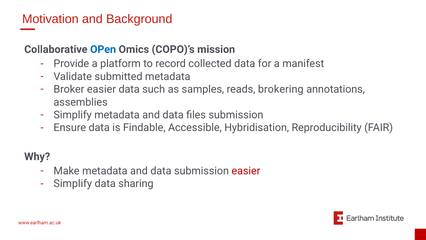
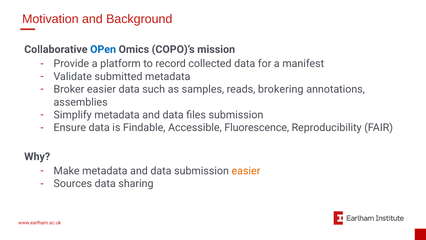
Hybridisation: Hybridisation -> Fluorescence (257, 128)
easier colour: red -> orange (246, 171)
Simplify: Simplify -> Sources (73, 183)
